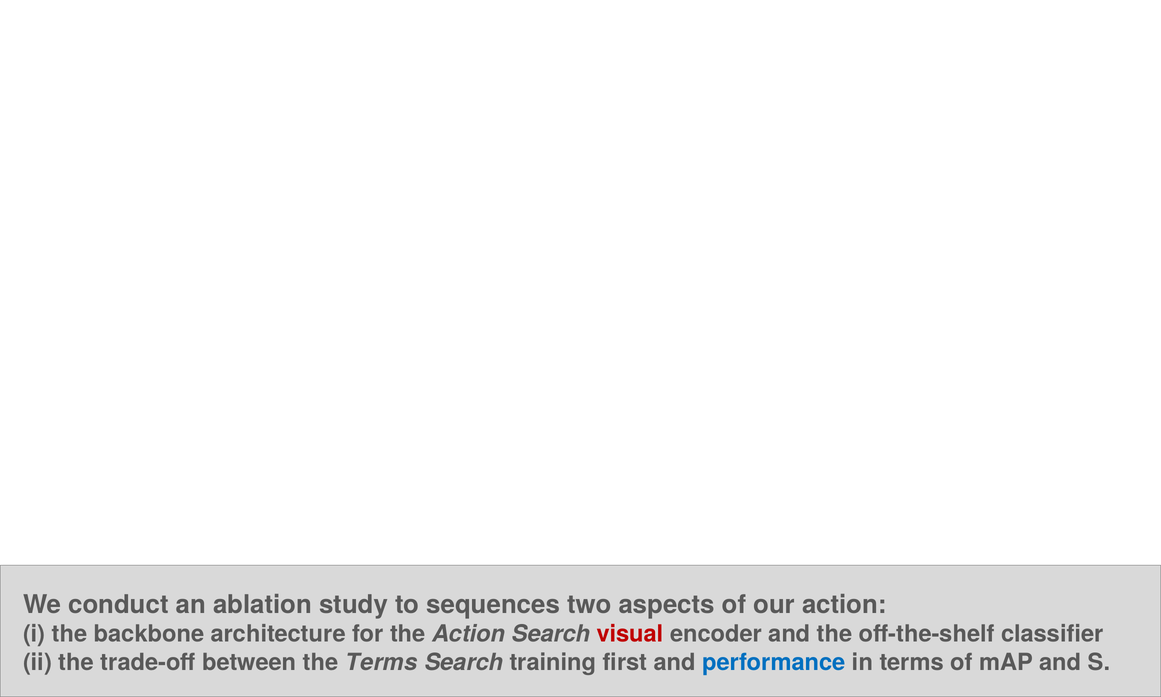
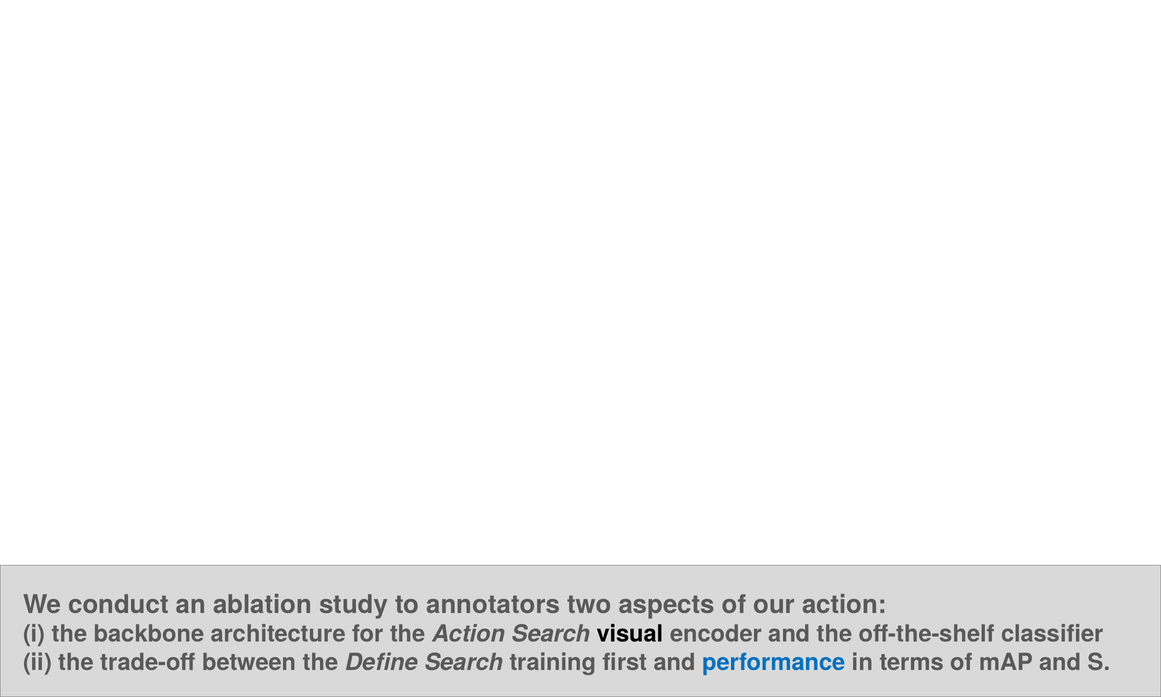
sequences: sequences -> annotators (493, 604)
visual colour: red -> black (630, 634)
the Terms: Terms -> Define (381, 662)
